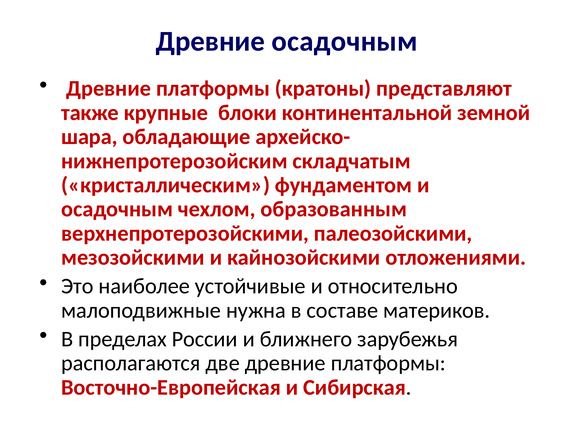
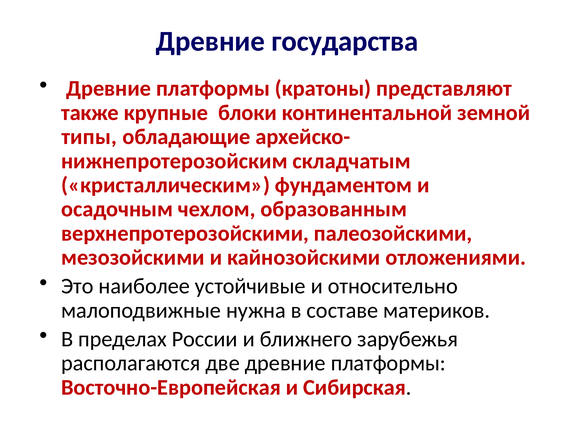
Древние осадочным: осадочным -> государства (345, 41)
шара: шара -> типы (89, 137)
